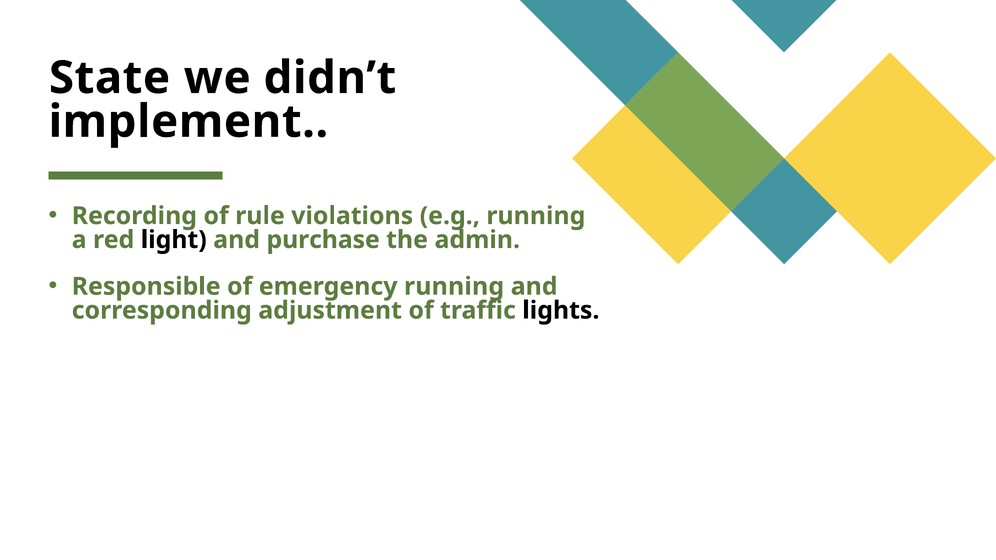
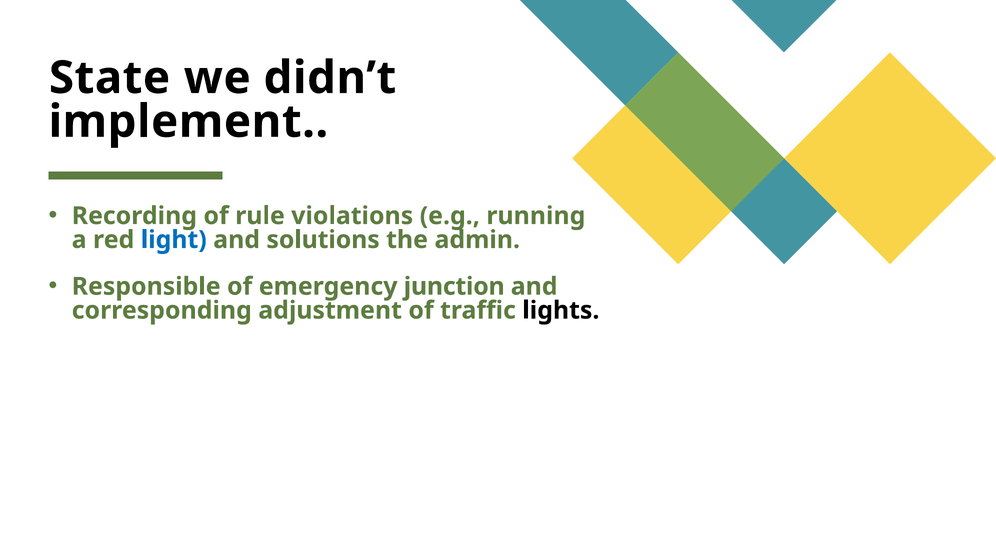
light colour: black -> blue (174, 240)
purchase: purchase -> solutions (323, 240)
emergency running: running -> junction (454, 287)
